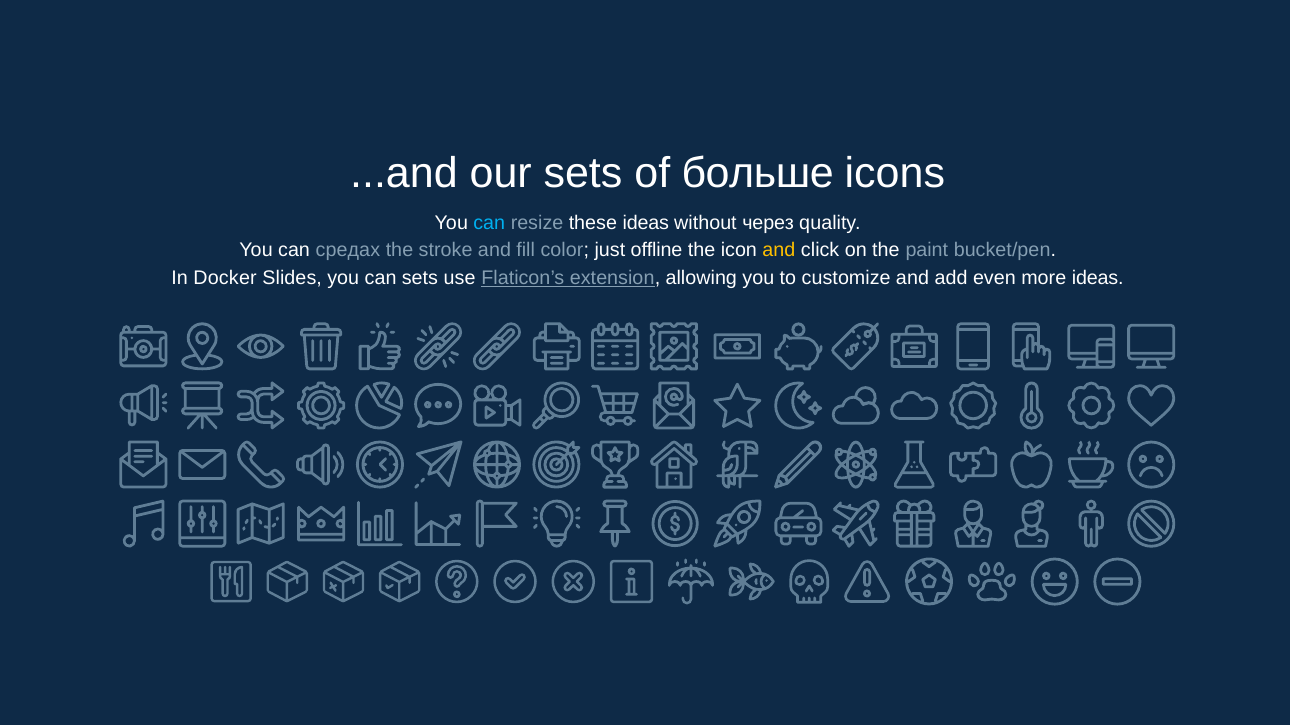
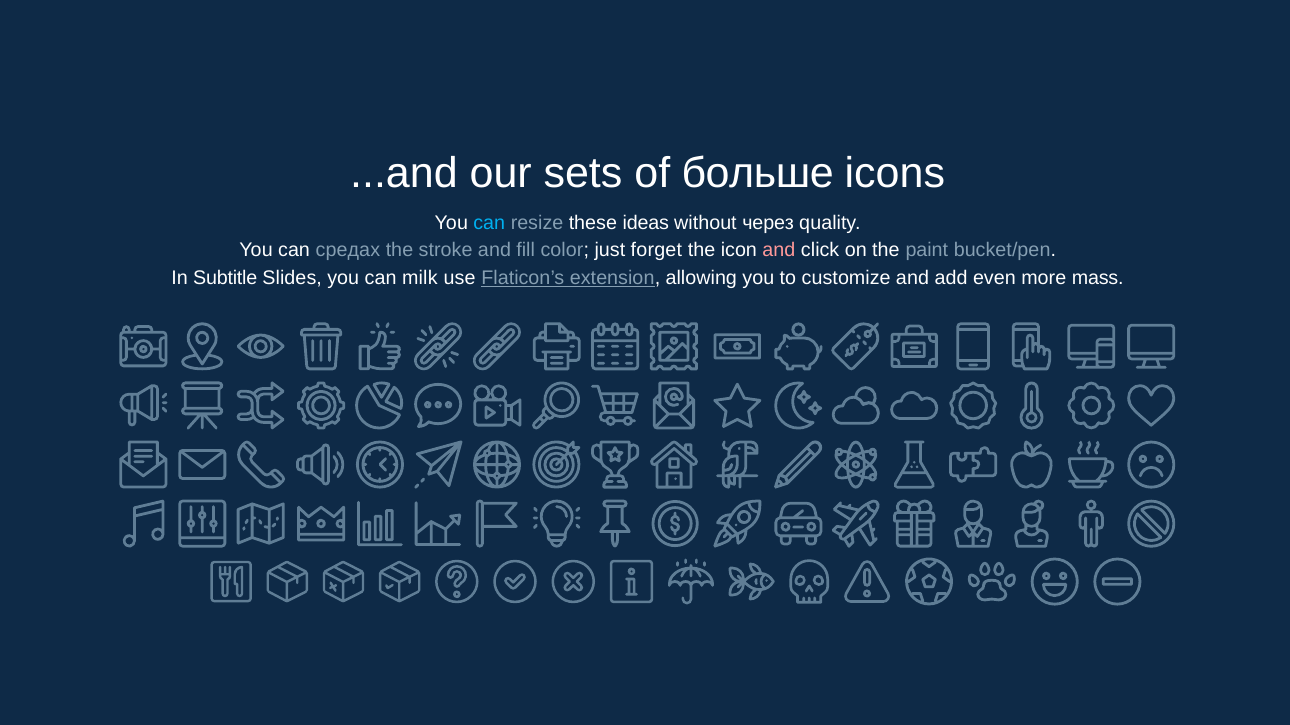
offline: offline -> forget (656, 251)
and colour: yellow -> pink (779, 251)
Docker: Docker -> Subtitle (225, 278)
can sets: sets -> milk (420, 278)
more ideas: ideas -> mass (1098, 278)
